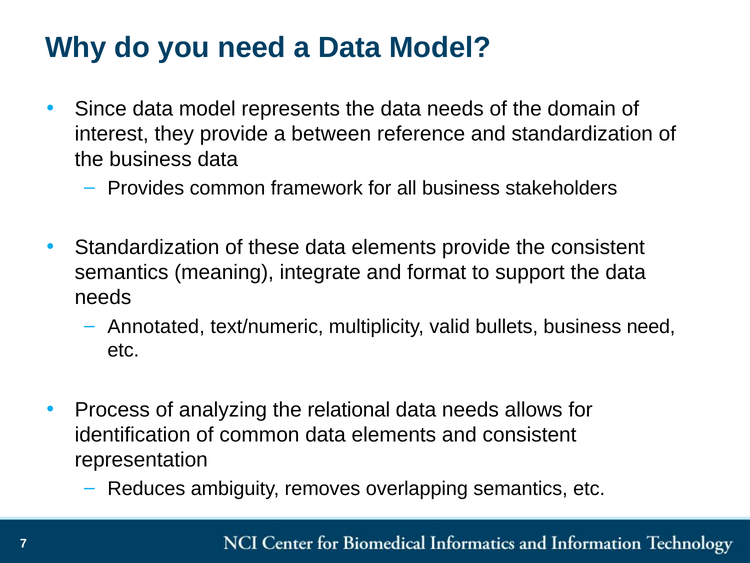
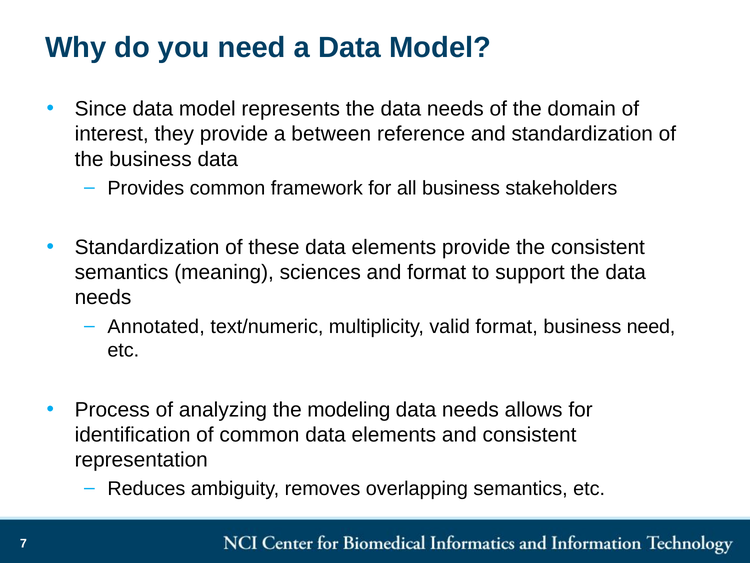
integrate: integrate -> sciences (320, 272)
valid bullets: bullets -> format (507, 326)
relational: relational -> modeling (349, 409)
